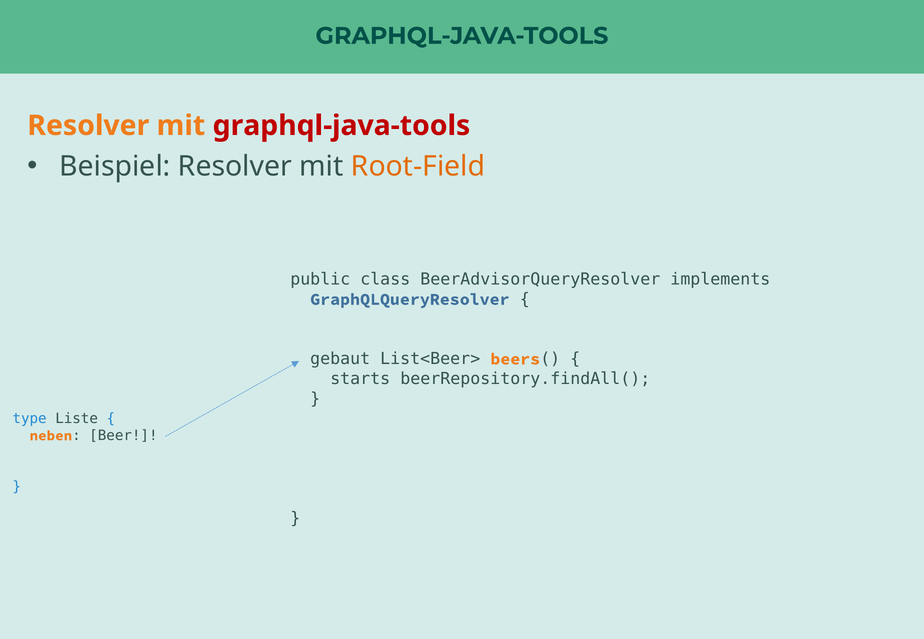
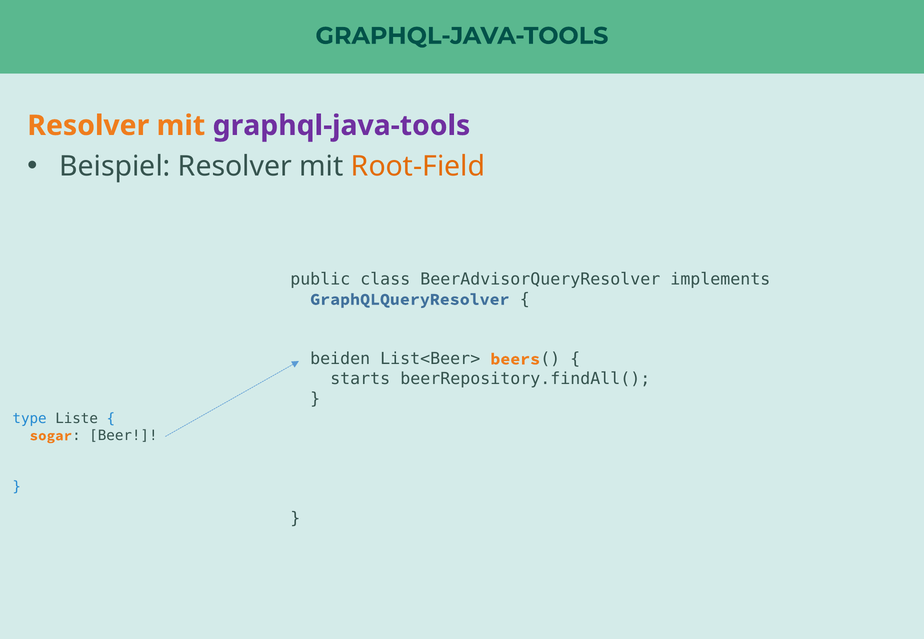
graphql-java-tools colour: red -> purple (341, 126)
gebaut: gebaut -> beiden (340, 359)
neben: neben -> sogar (51, 436)
